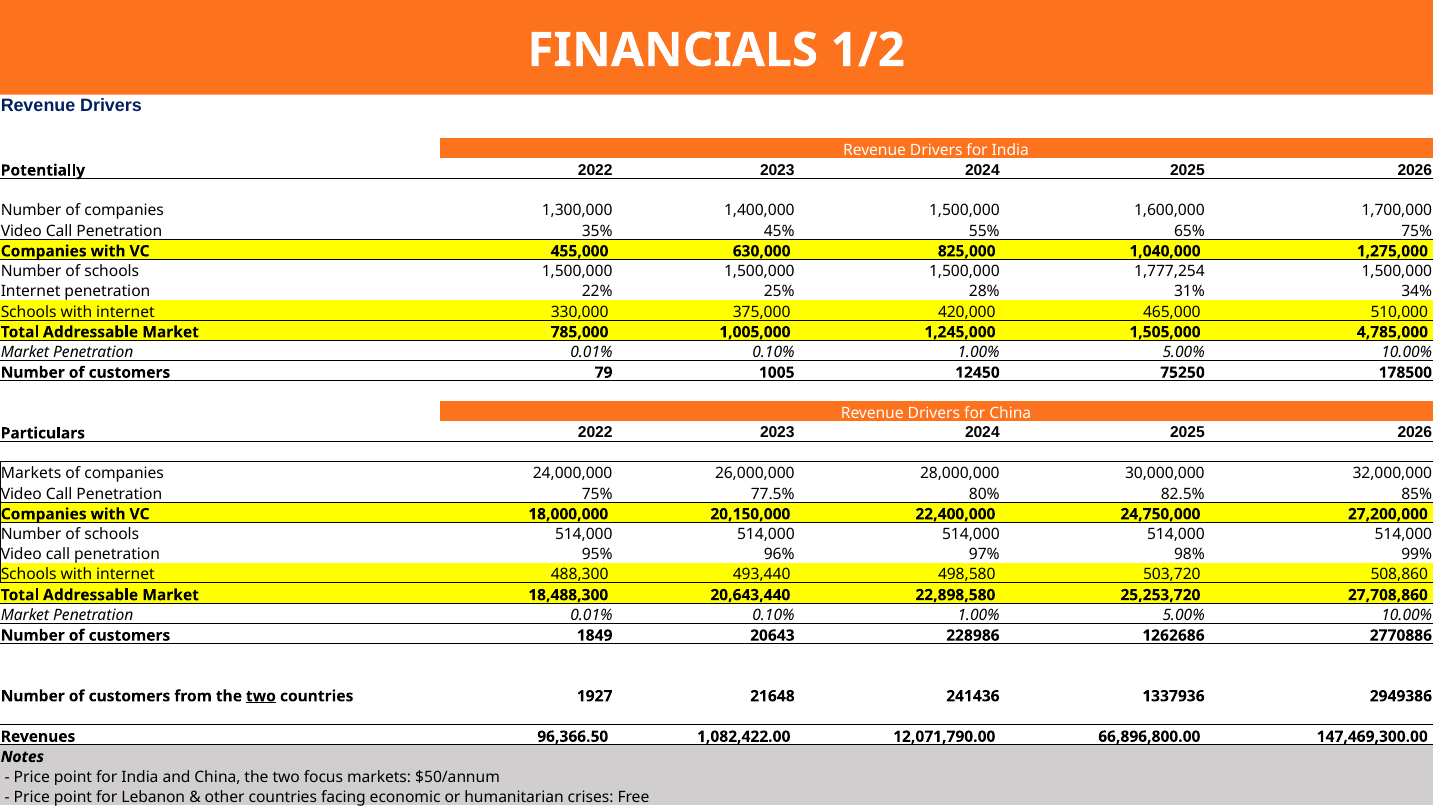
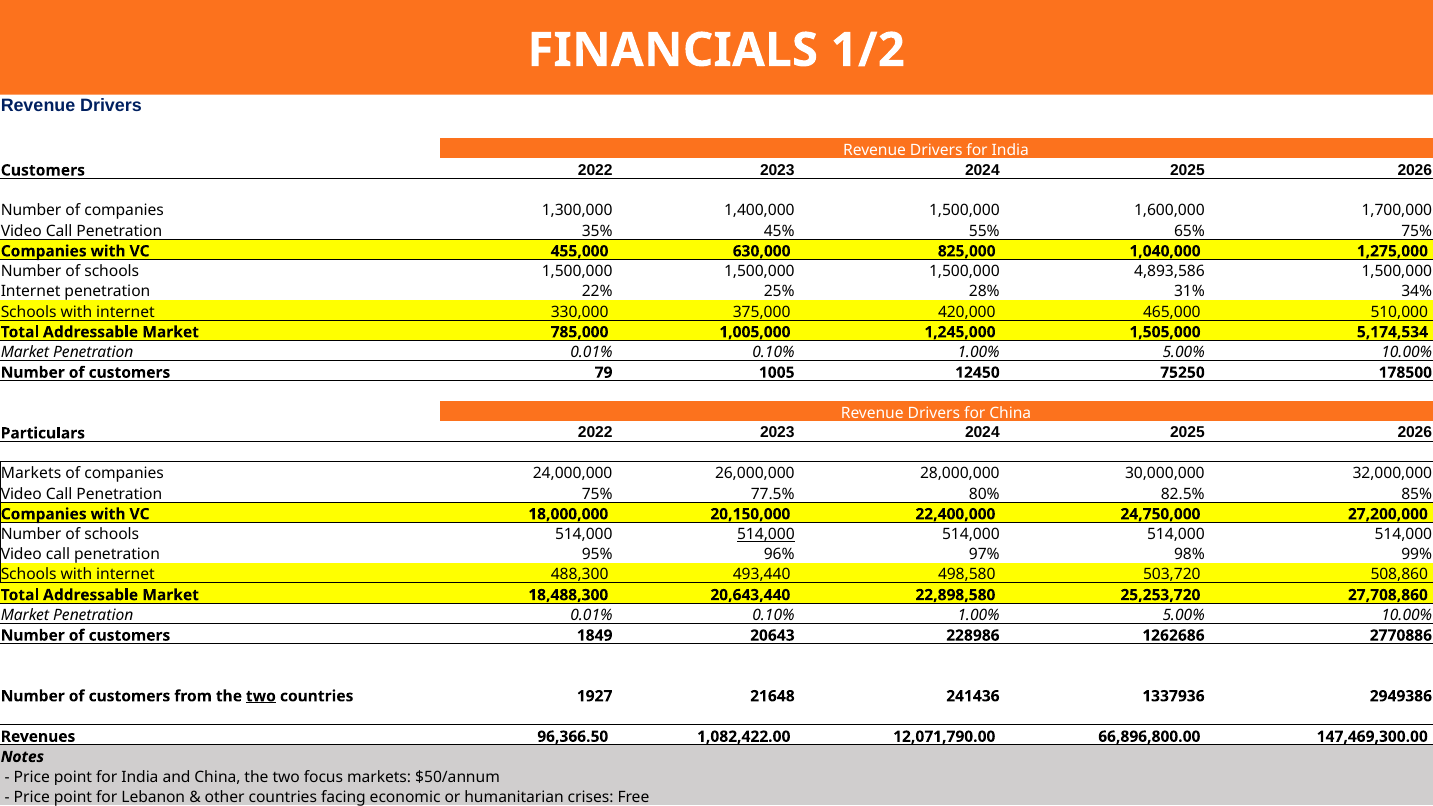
Potentially: Potentially -> Customers (43, 170)
1,777,254: 1,777,254 -> 4,893,586 (1169, 271)
4,785,000: 4,785,000 -> 5,174,534 (1392, 332)
514,000 underline: none -> present (766, 534)
